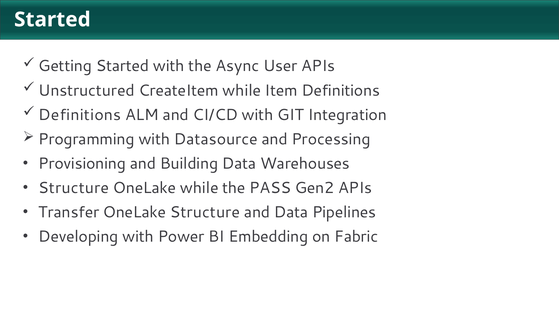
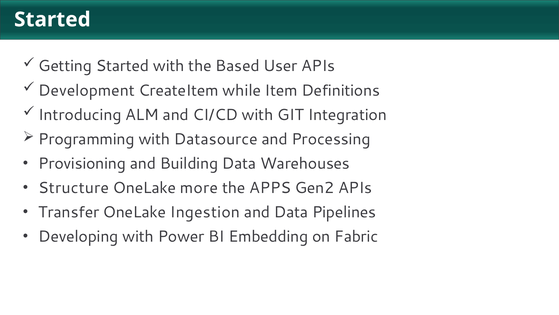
Async: Async -> Based (237, 66)
Unstructured: Unstructured -> Development (87, 90)
Definitions: Definitions -> Introducing (80, 115)
OneLake while: while -> more (199, 188)
PASS: PASS -> APPS (270, 188)
OneLake Structure: Structure -> Ingestion (205, 212)
